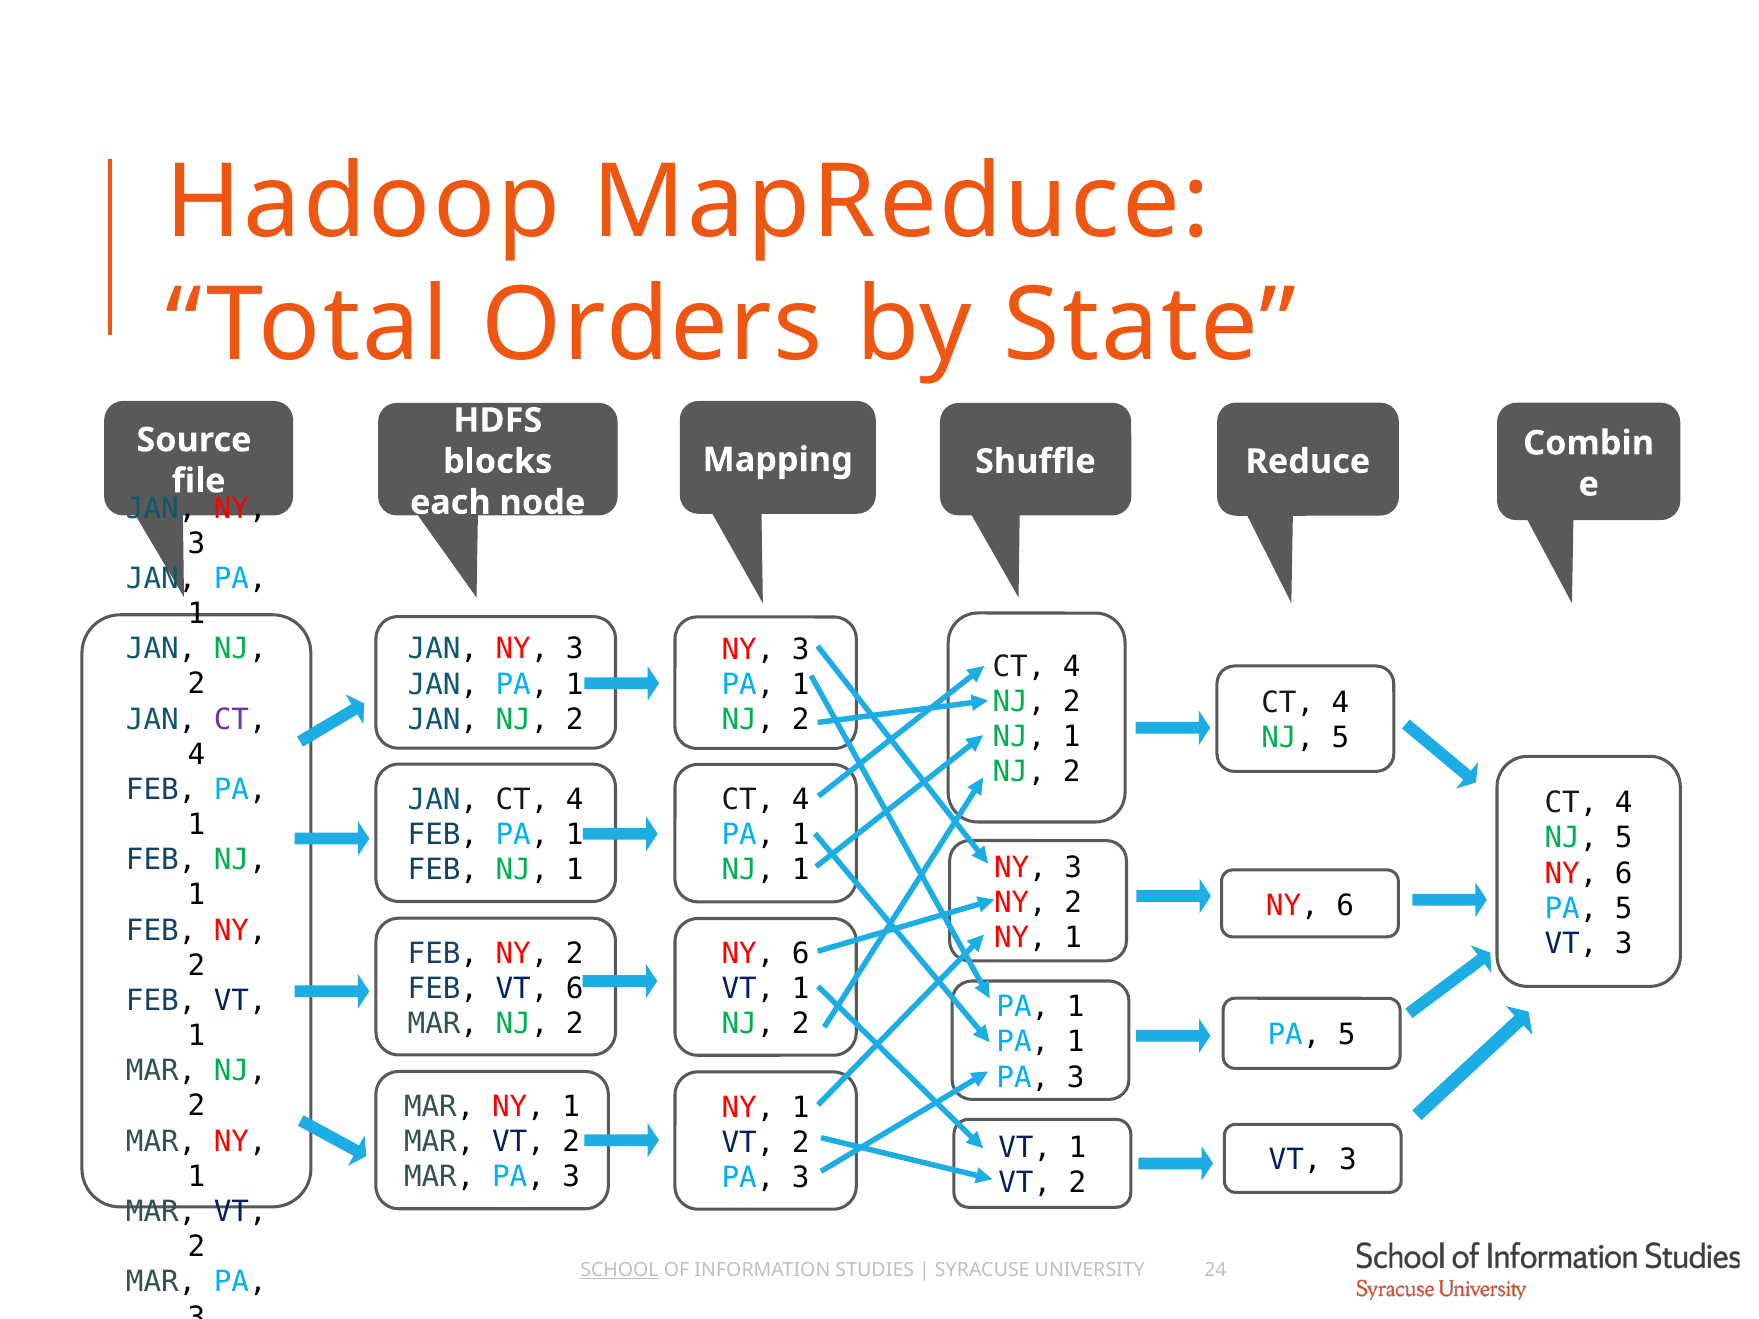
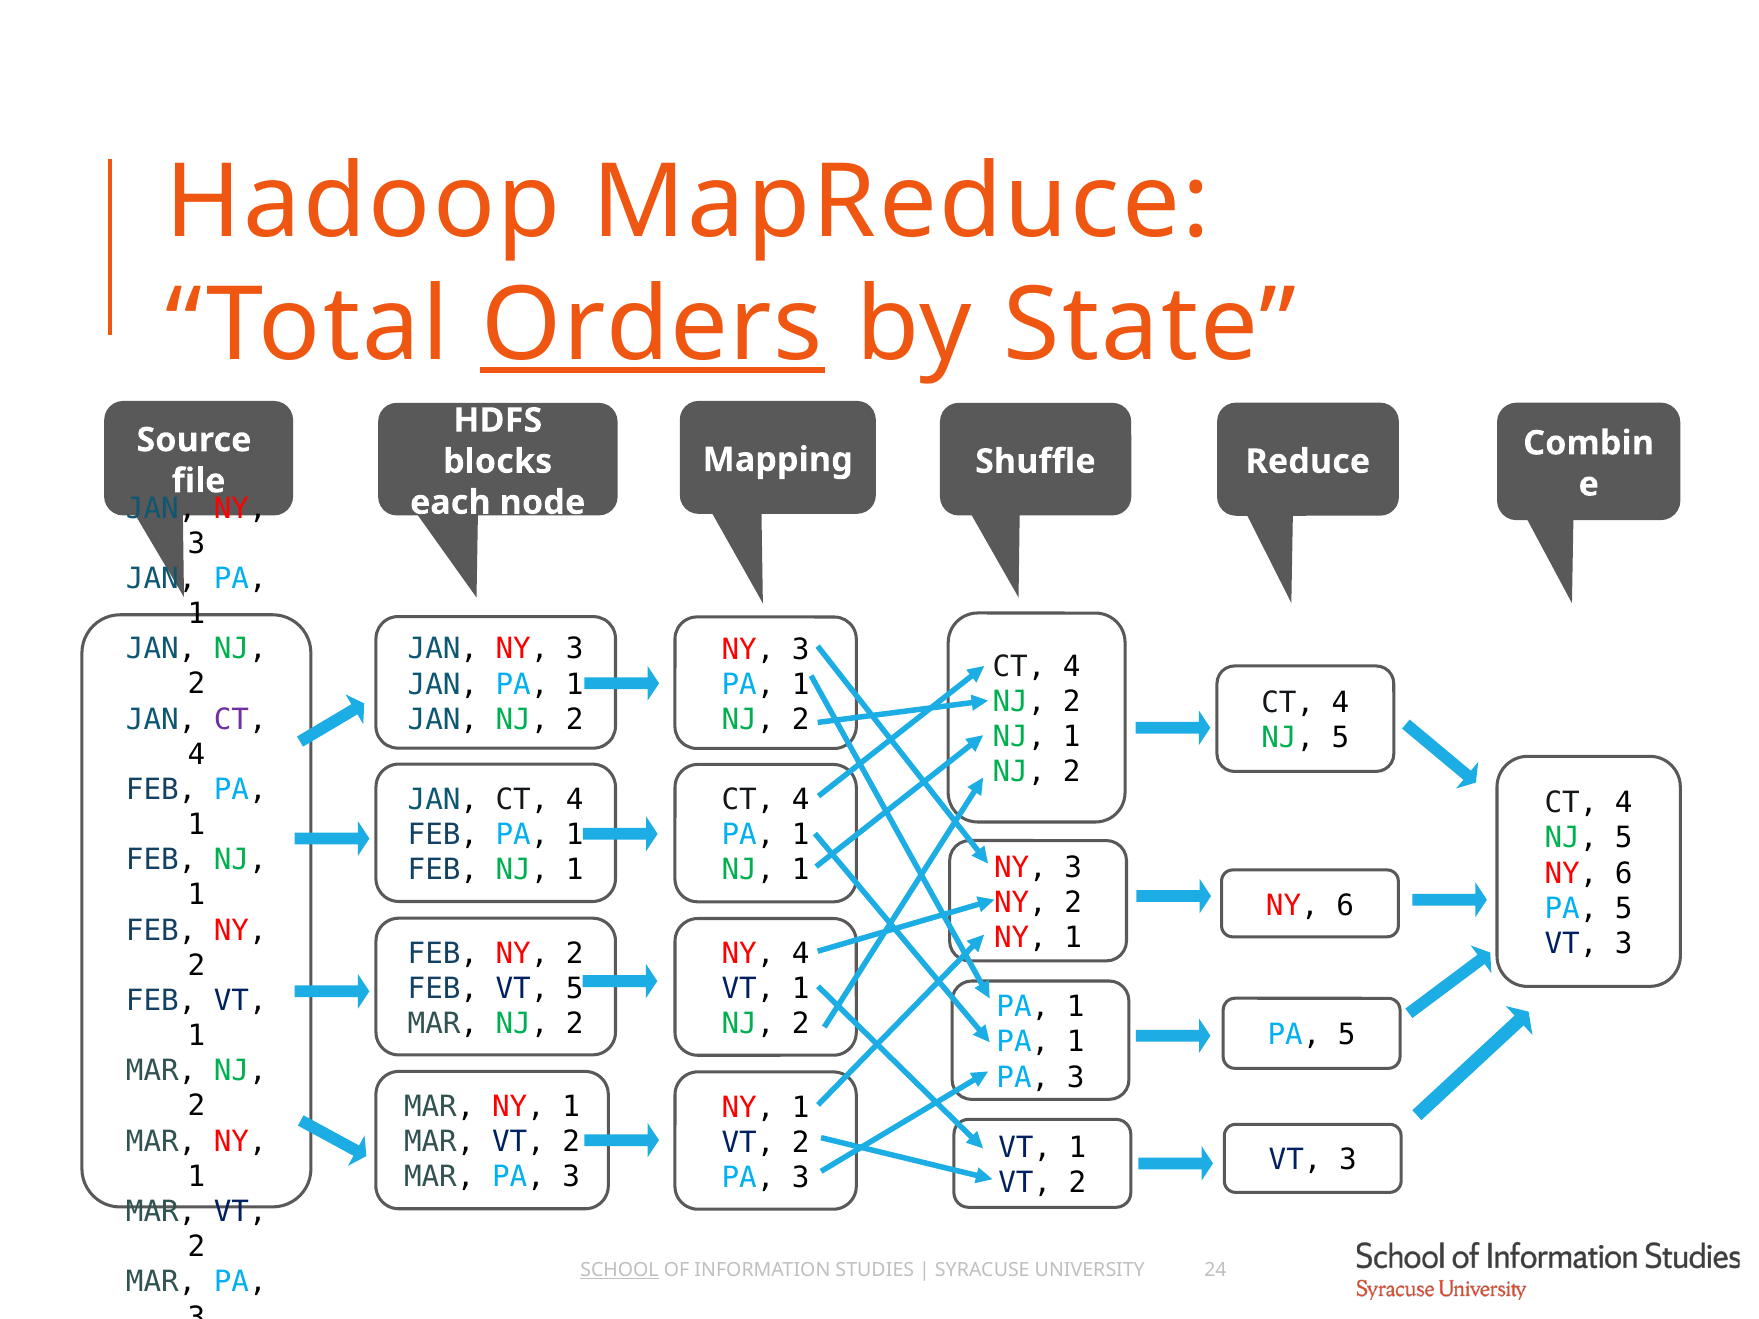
Orders underline: none -> present (652, 326)
6: 6 -> 4 (801, 954)
VT 6: 6 -> 5 (575, 989)
